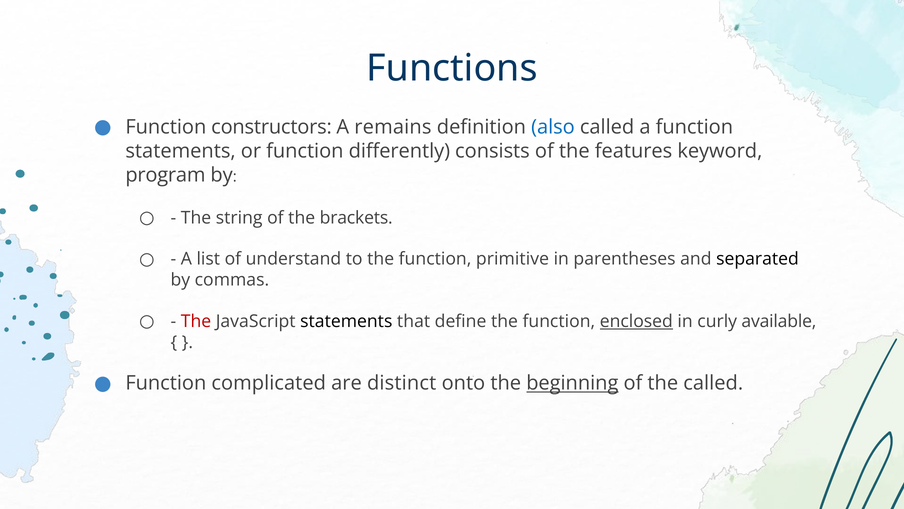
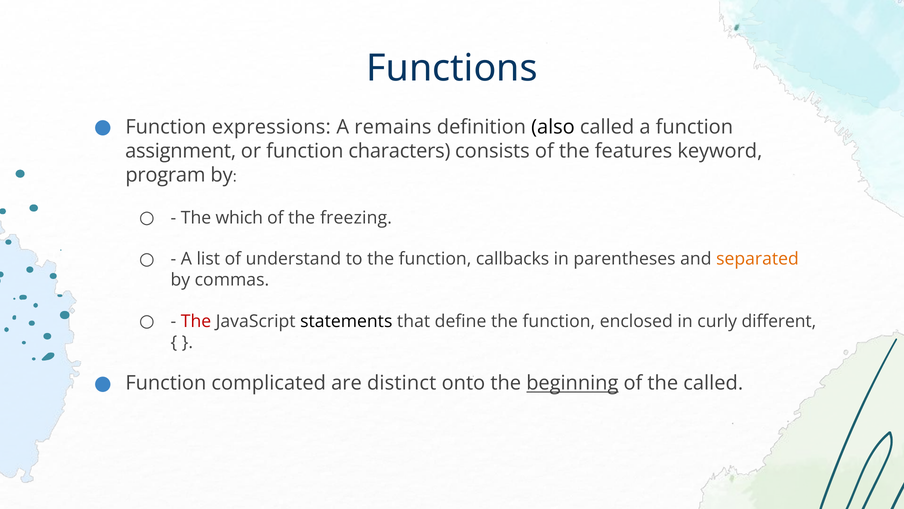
constructors: constructors -> expressions (271, 127)
also colour: blue -> black (553, 127)
statements: statements -> assignment (181, 151)
differently: differently -> characters (399, 151)
string: string -> which (239, 218)
brackets: brackets -> freezing (356, 218)
primitive: primitive -> callbacks (513, 259)
separated colour: black -> orange (757, 259)
enclosed underline: present -> none (636, 321)
available: available -> different (779, 321)
